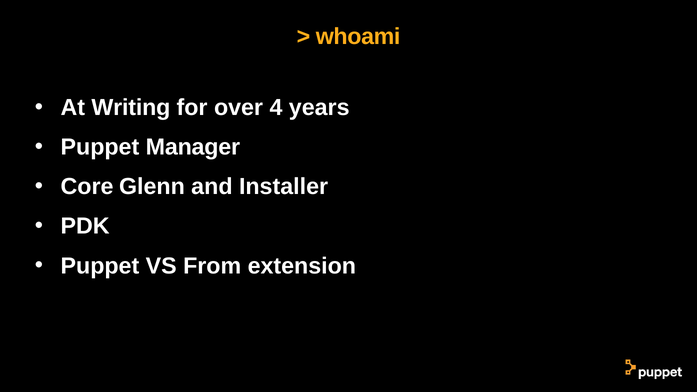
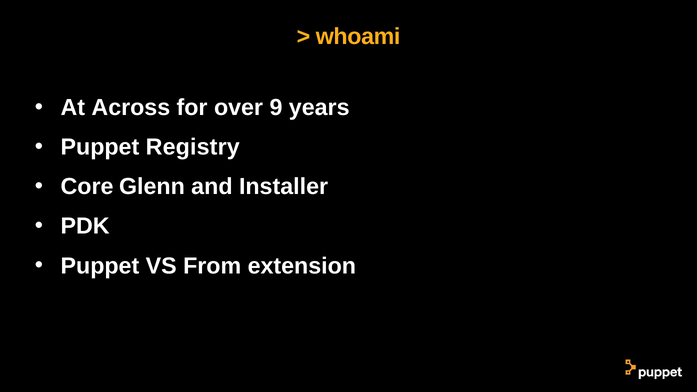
Writing: Writing -> Across (131, 108)
4: 4 -> 9 (276, 108)
Manager: Manager -> Registry (193, 147)
